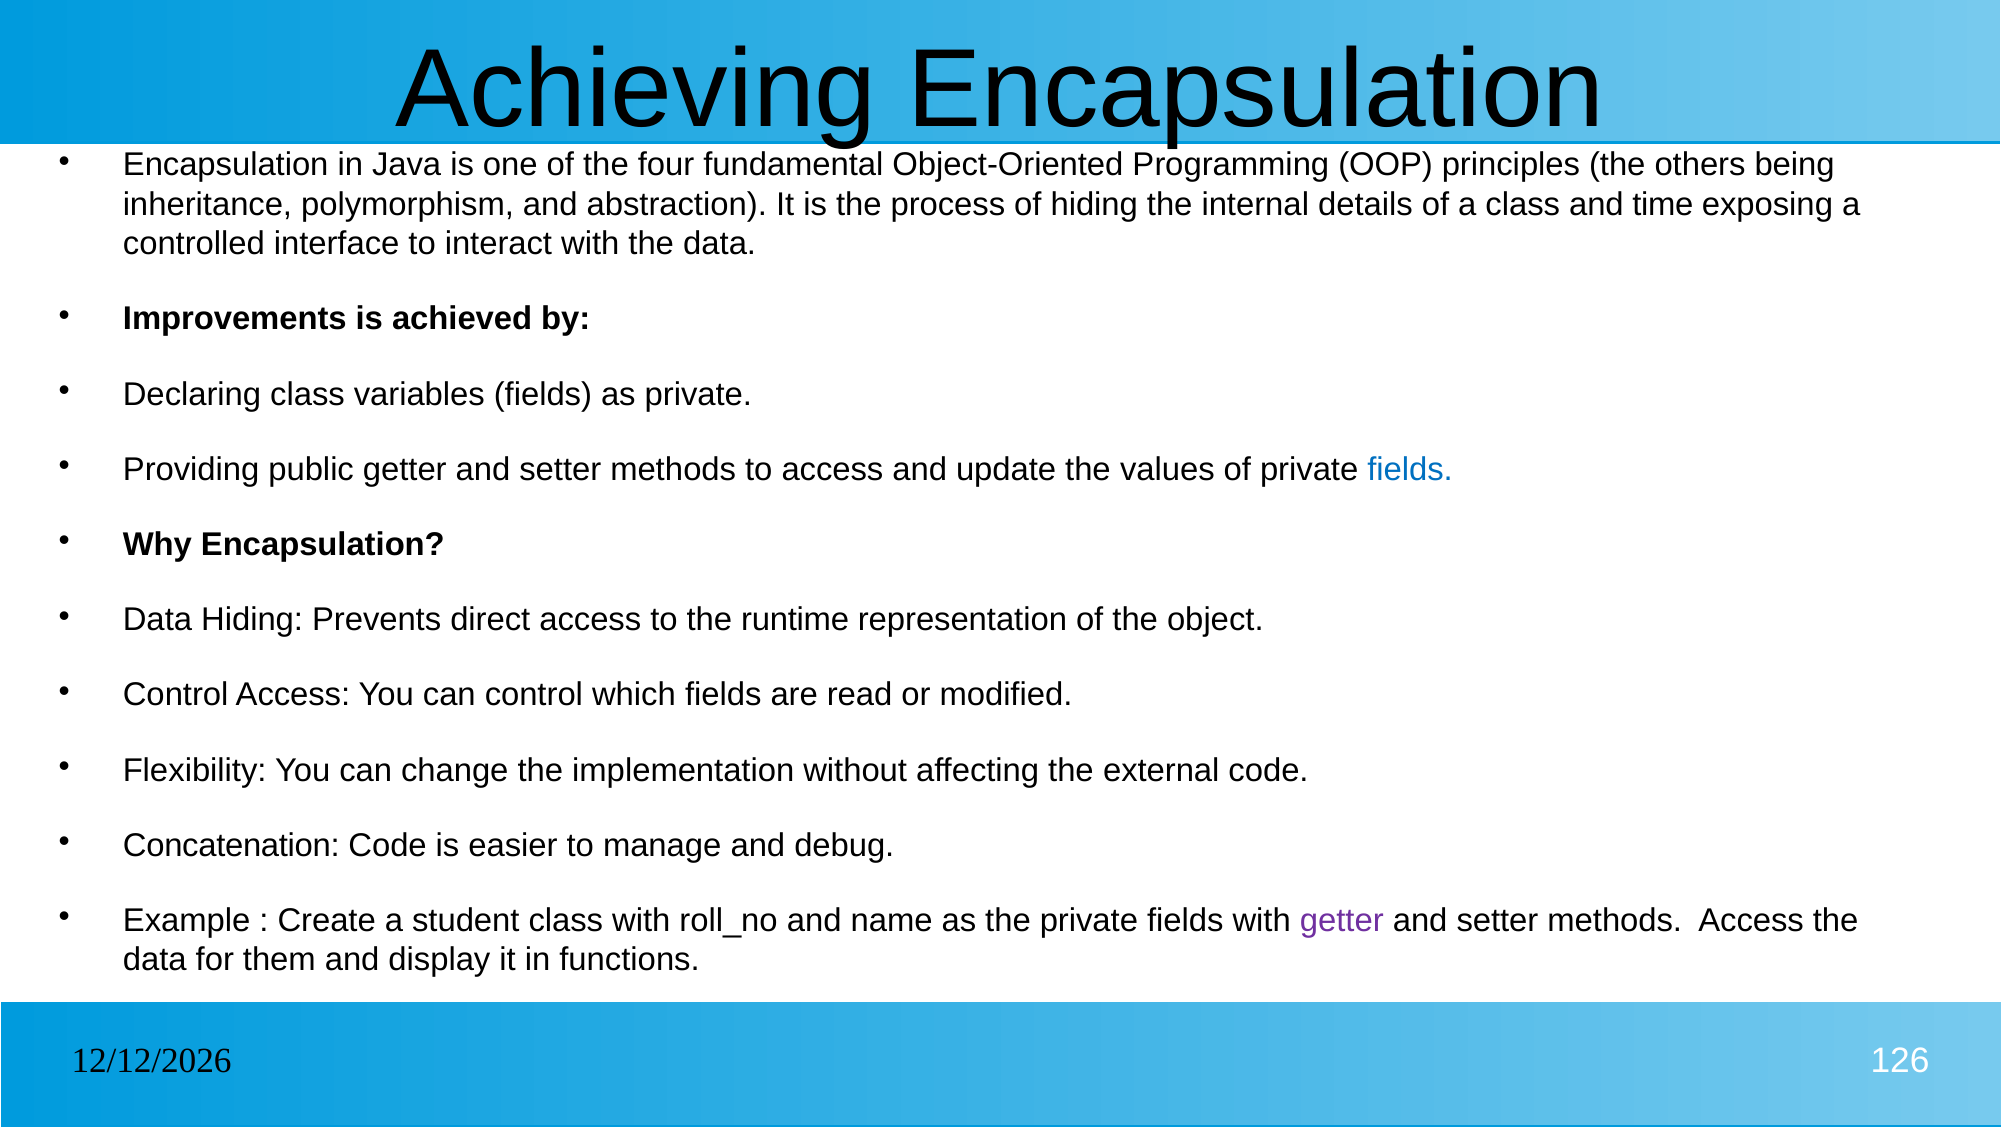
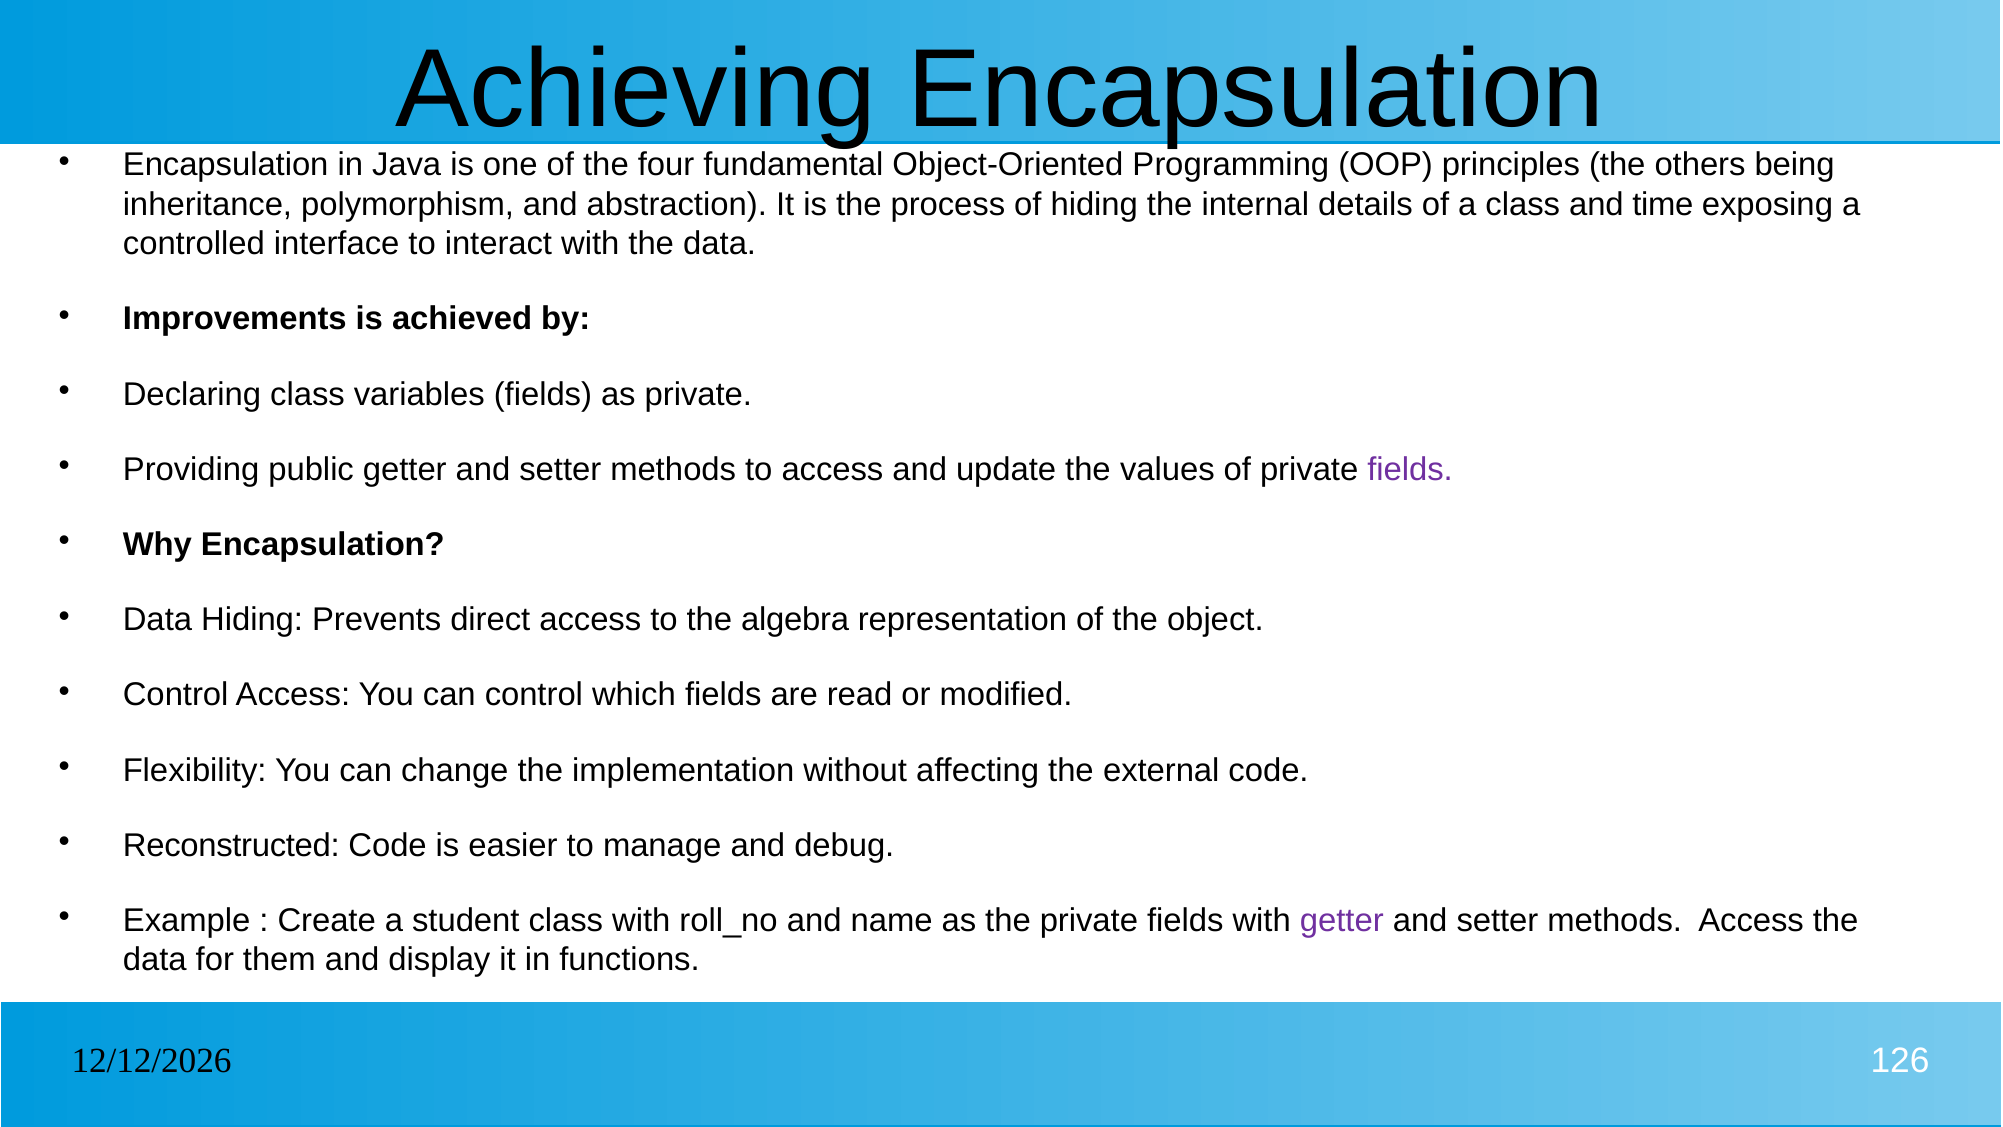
fields colour: blue -> purple (1410, 469)
runtime: runtime -> algebra (795, 620)
Concatenation: Concatenation -> Reconstructed (231, 845)
